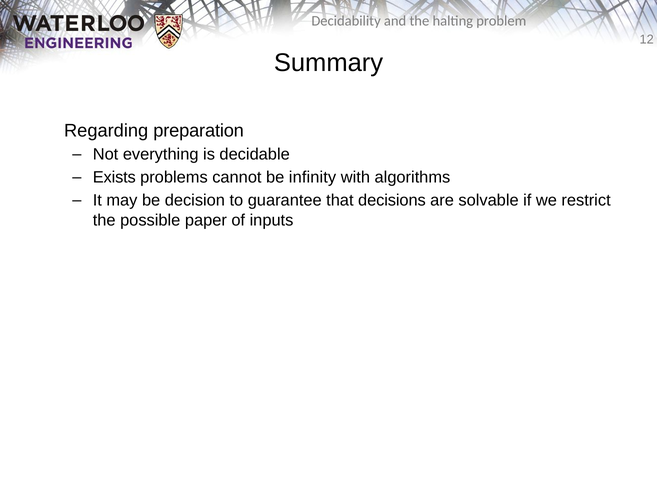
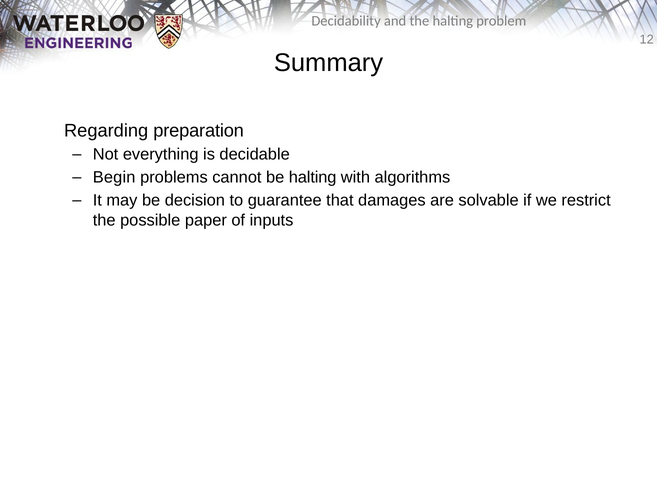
Exists: Exists -> Begin (114, 177)
be infinity: infinity -> halting (313, 177)
decisions: decisions -> damages (392, 200)
